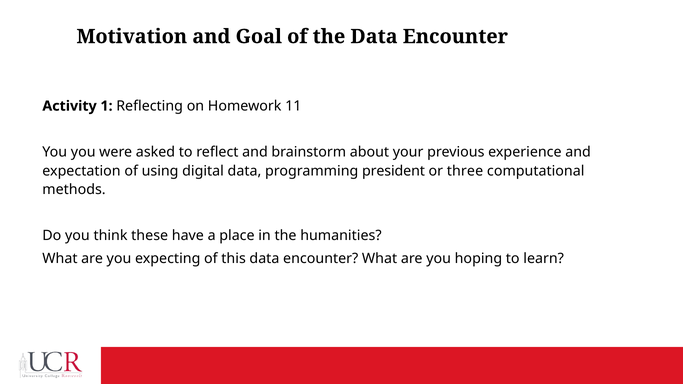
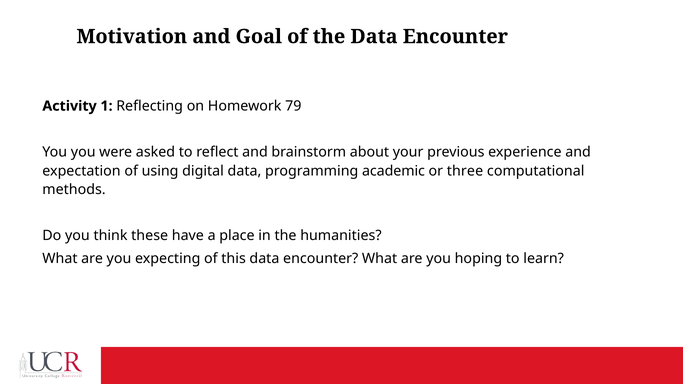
11: 11 -> 79 (293, 106)
president: president -> academic (393, 171)
